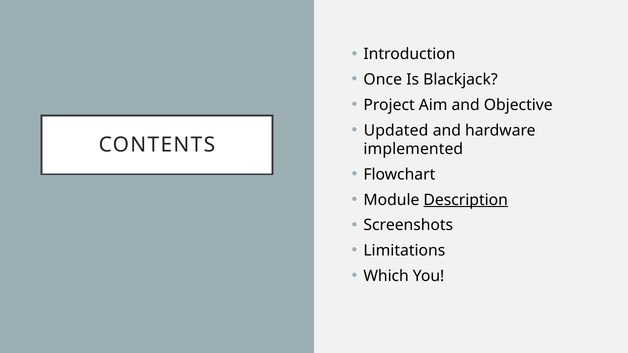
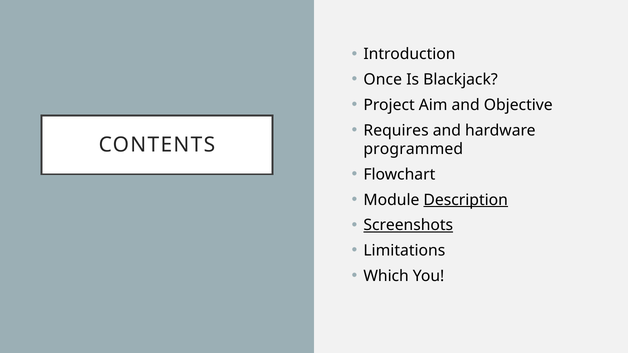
Updated: Updated -> Requires (396, 130)
implemented: implemented -> programmed (413, 149)
Screenshots underline: none -> present (408, 225)
